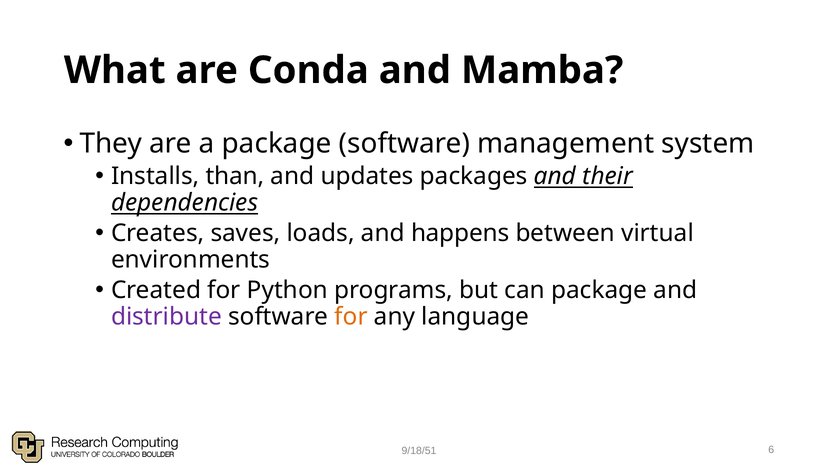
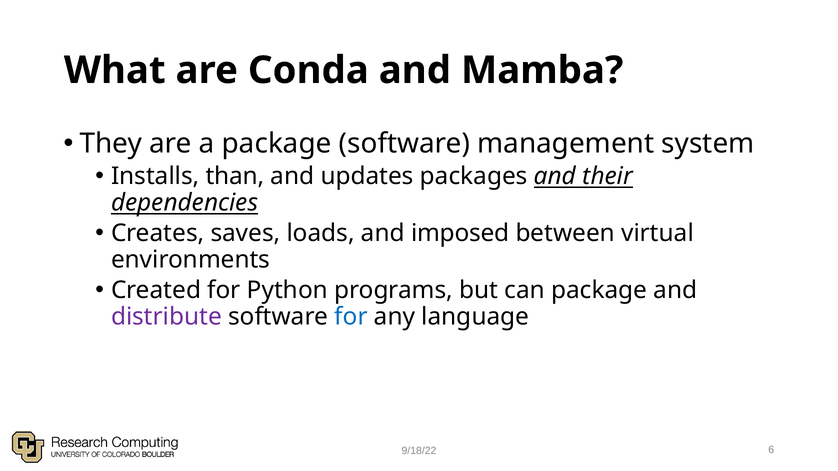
happens: happens -> imposed (460, 233)
for colour: orange -> blue (351, 317)
9/18/51: 9/18/51 -> 9/18/22 (419, 451)
